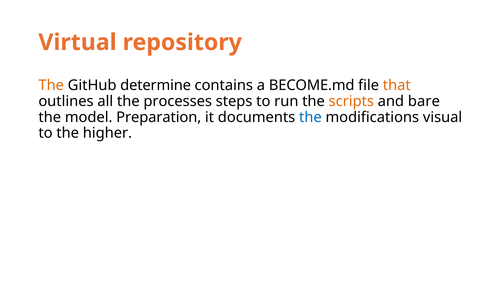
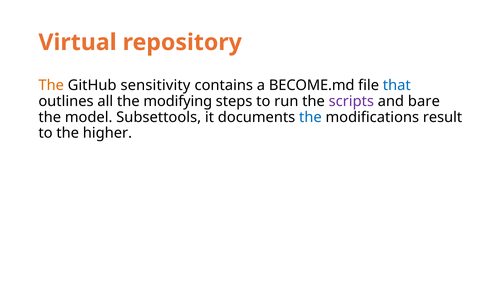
determine: determine -> sensitivity (155, 85)
that colour: orange -> blue (397, 85)
processes: processes -> modifying (178, 101)
scripts colour: orange -> purple (351, 101)
Preparation: Preparation -> Subsettools (159, 117)
visual: visual -> result (443, 117)
